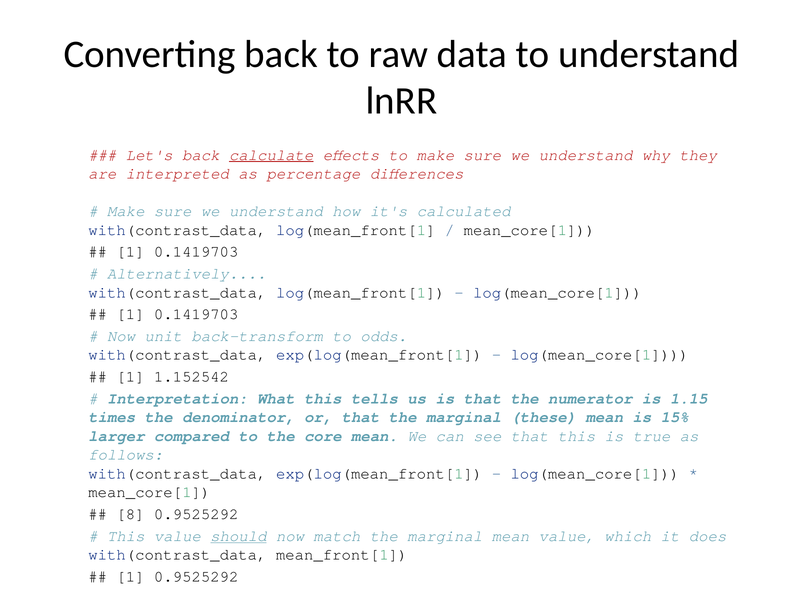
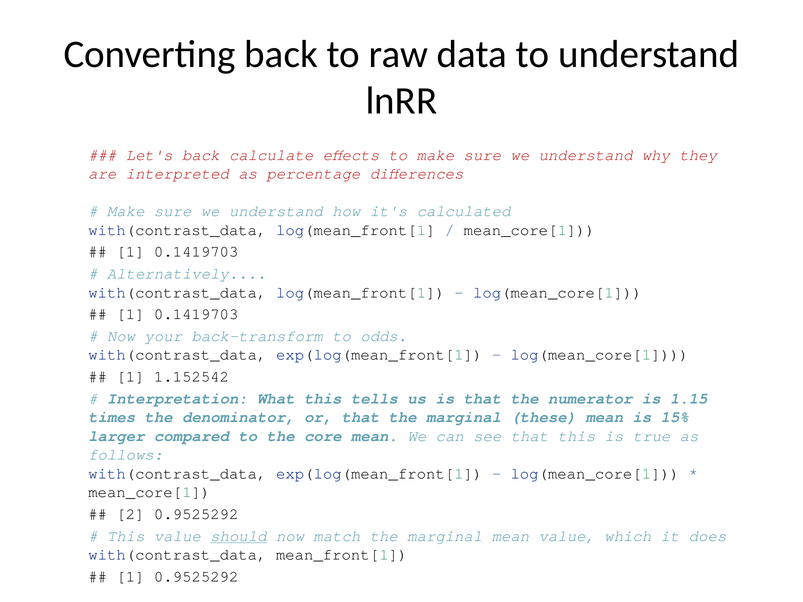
calculate underline: present -> none (271, 155)
unit: unit -> your (163, 336)
8: 8 -> 2 (131, 514)
